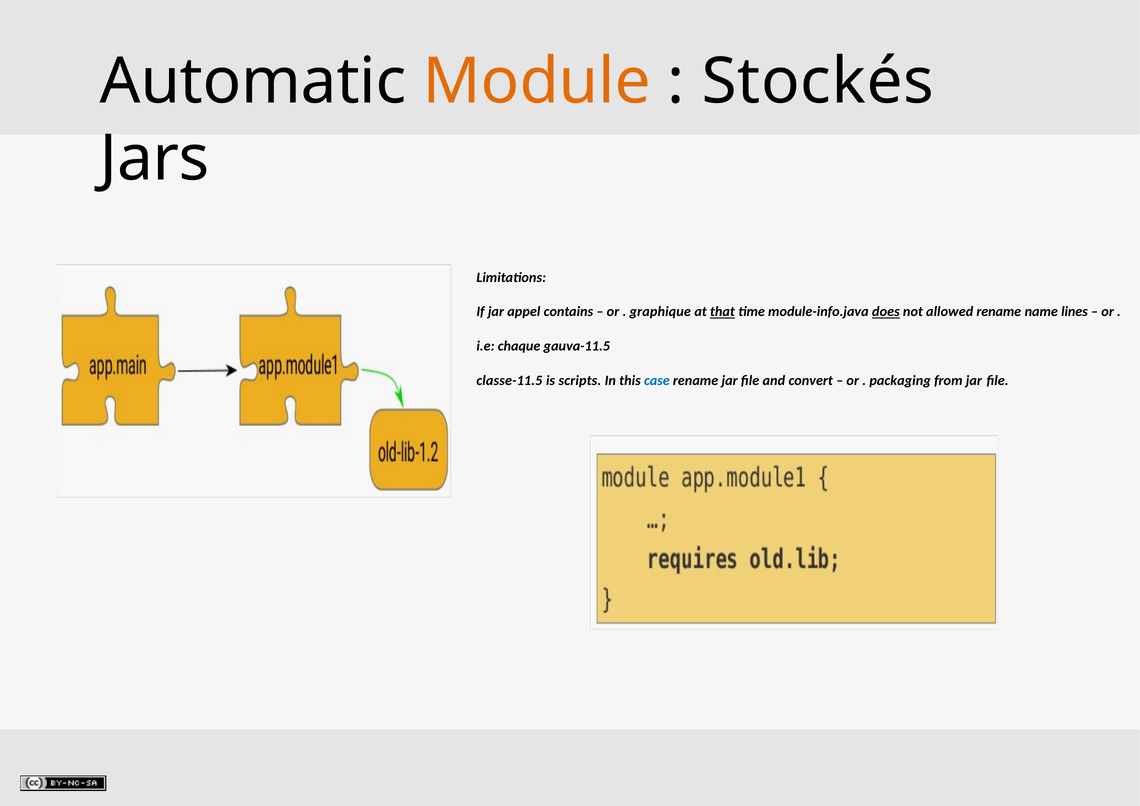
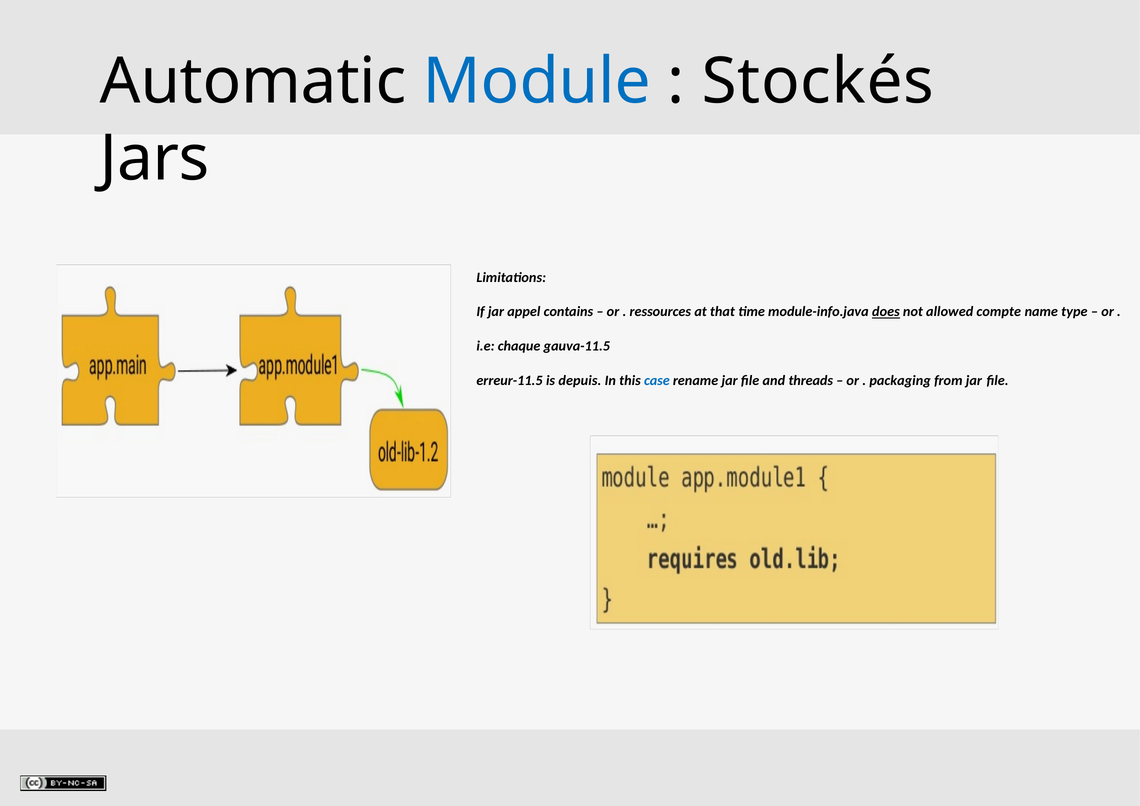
Module colour: orange -> blue (537, 81)
graphique: graphique -> ressources (660, 312)
that underline: present -> none (722, 312)
allowed rename: rename -> compte (999, 312)
lines: lines -> type (1074, 312)
classe-11.5: classe-11.5 -> erreur-11.5 (509, 380)
scripts: scripts -> depuis (580, 380)
convert: convert -> threads (811, 380)
